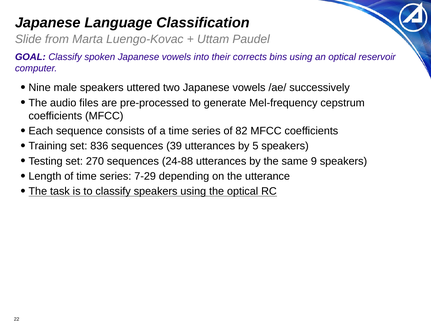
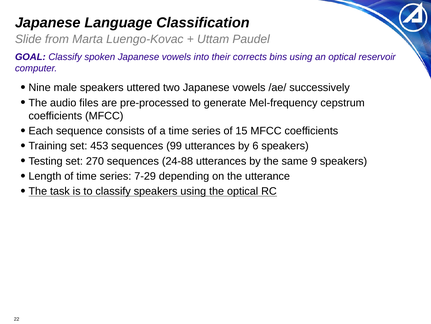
82: 82 -> 15 (241, 131)
836: 836 -> 453 (99, 146)
39: 39 -> 99 (174, 146)
5: 5 -> 6 (255, 146)
